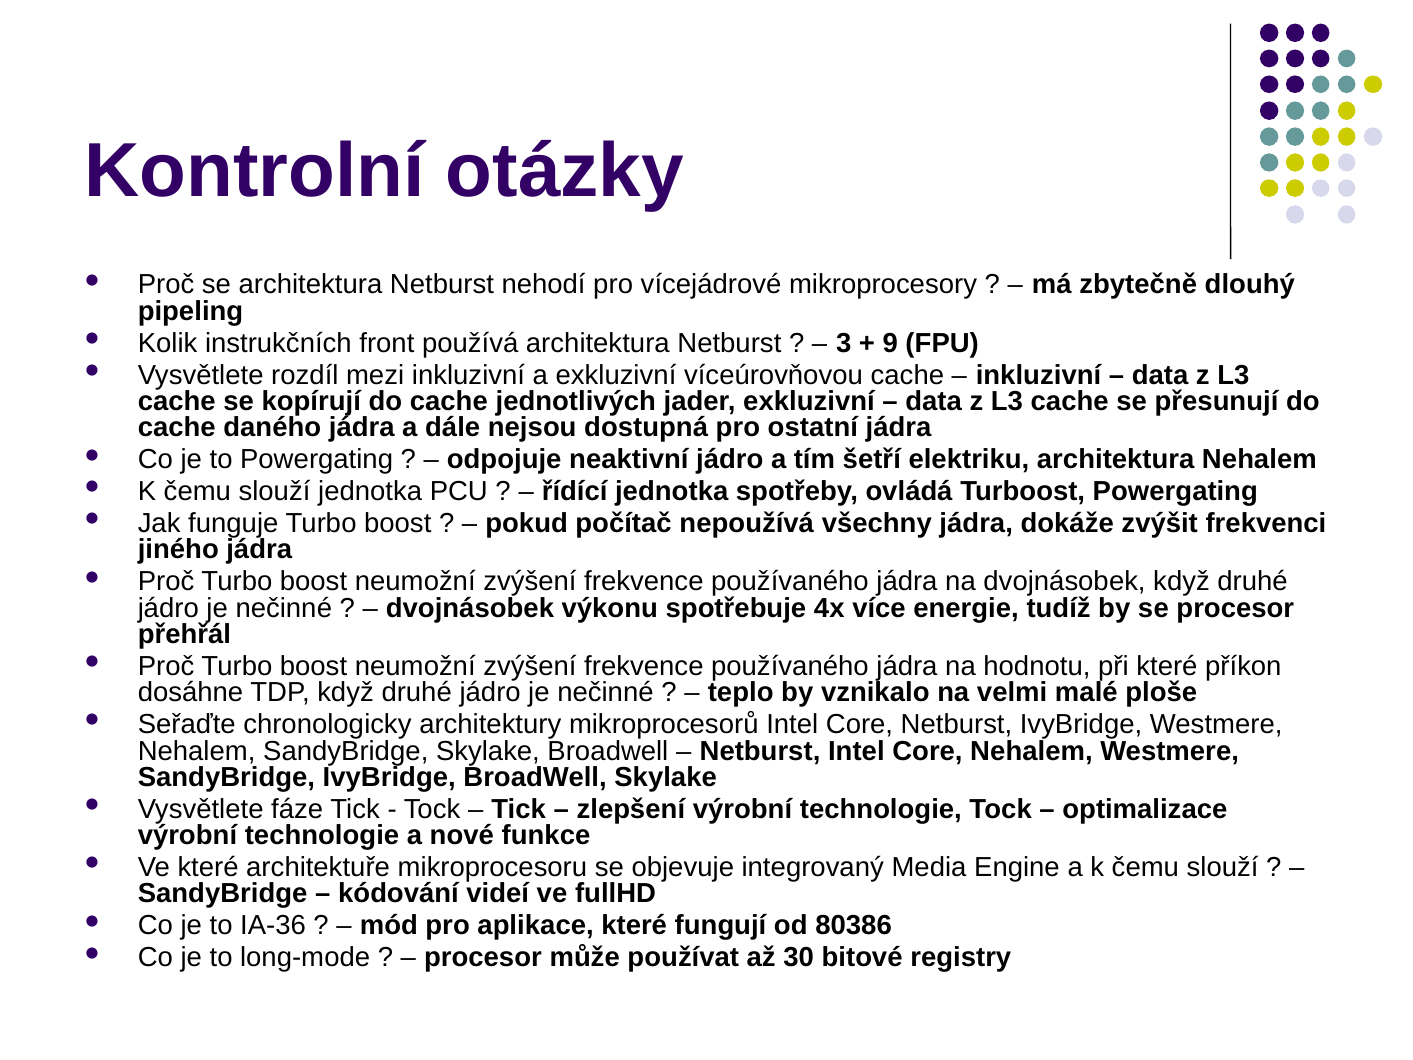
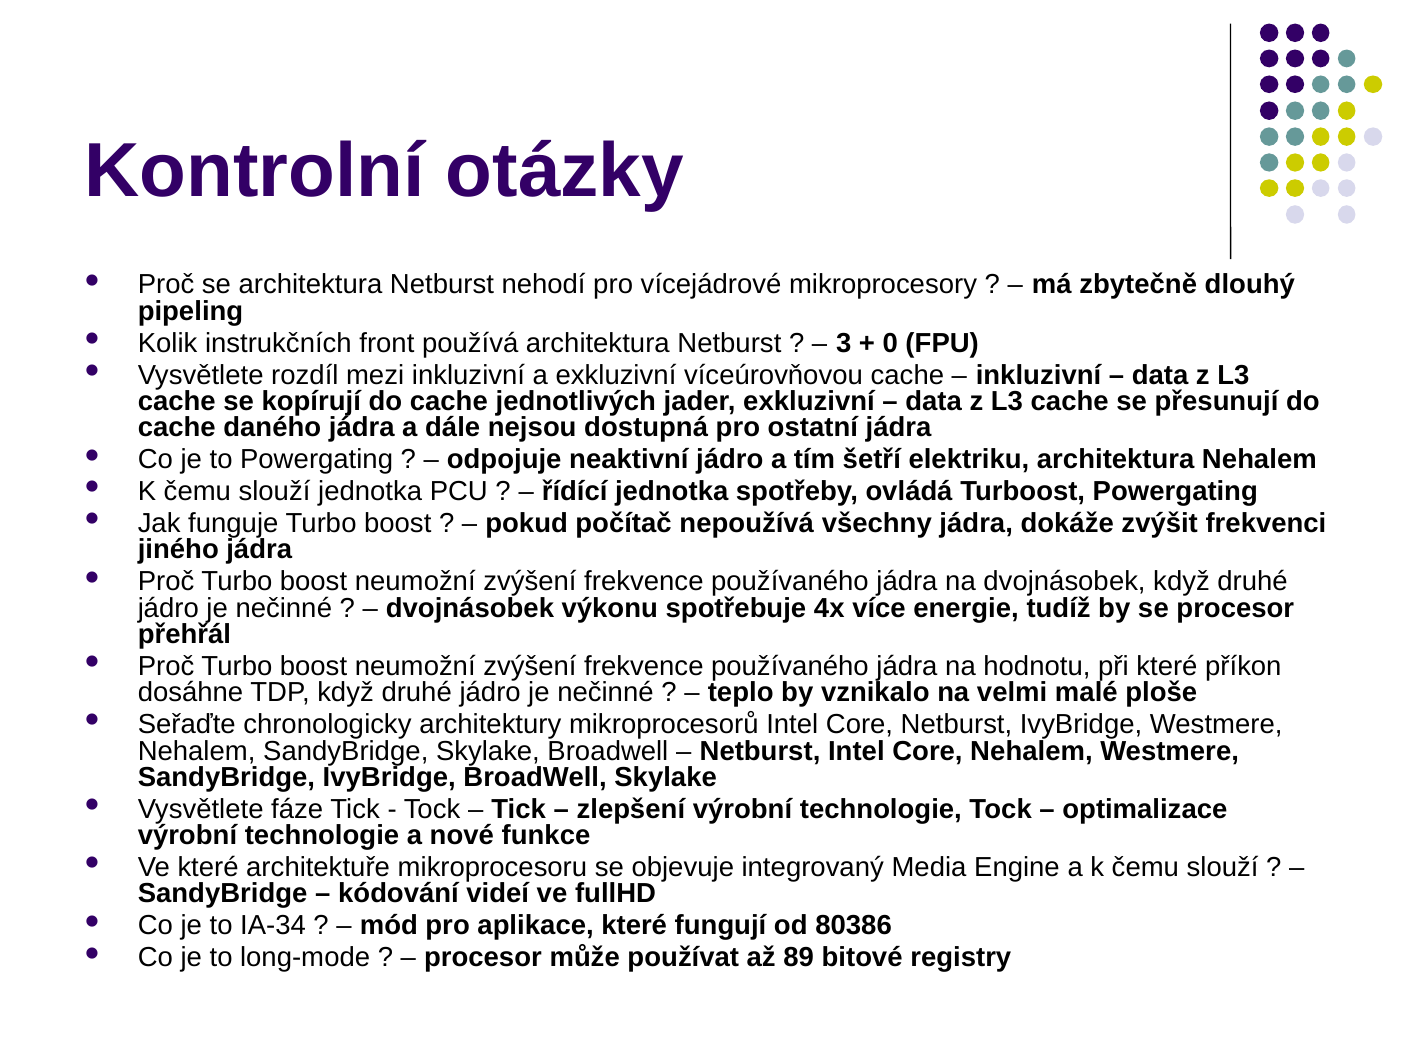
9: 9 -> 0 (890, 343)
IA-36: IA-36 -> IA-34 (273, 926)
30: 30 -> 89 (799, 957)
